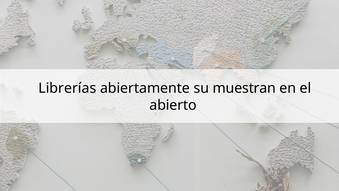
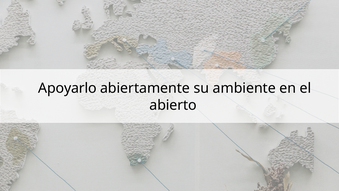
Librerías: Librerías -> Apoyarlo (67, 88)
muestran: muestran -> ambiente (244, 88)
